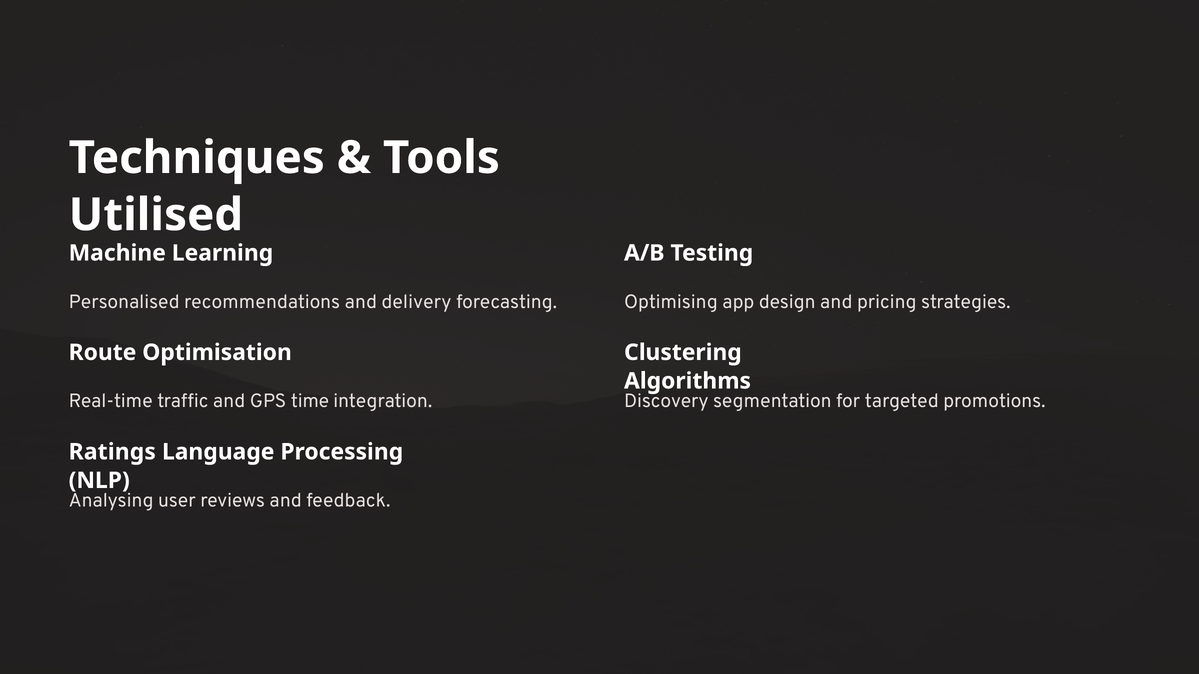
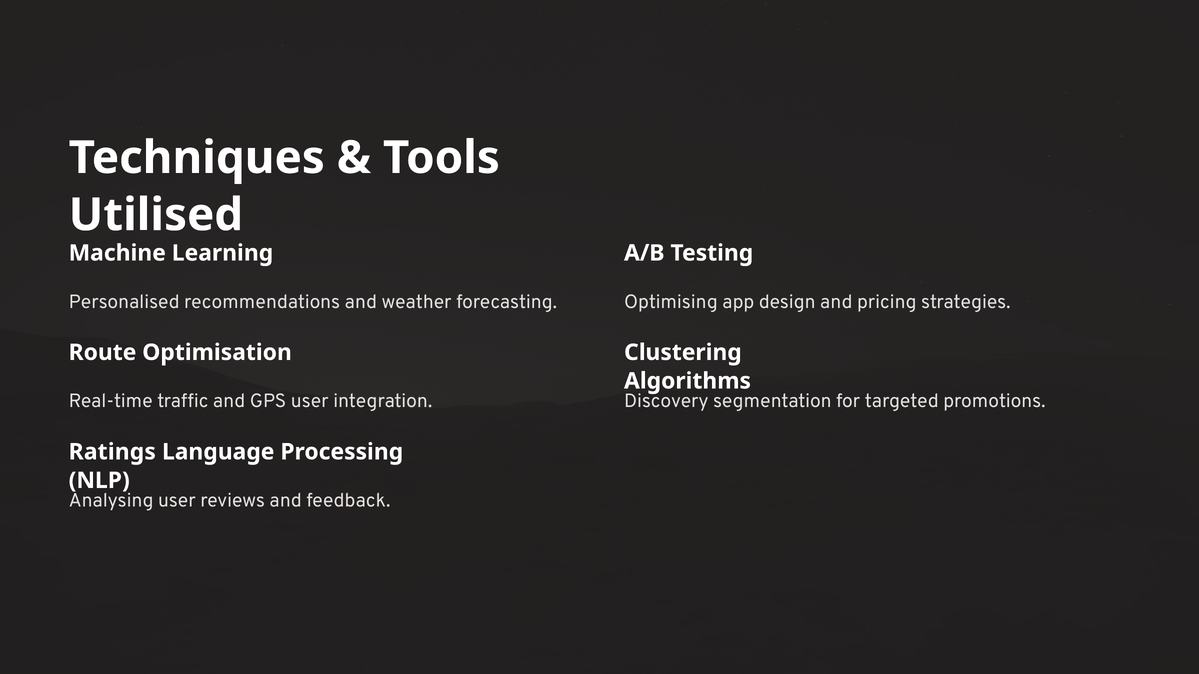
delivery: delivery -> weather (417, 302)
GPS time: time -> user (310, 401)
